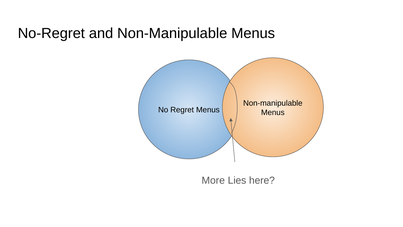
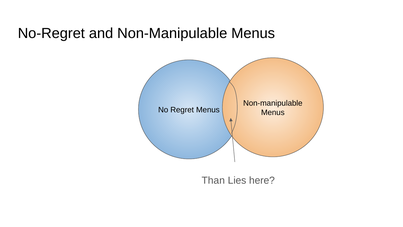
More: More -> Than (213, 180)
